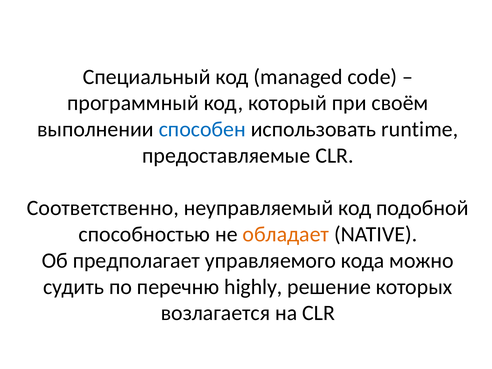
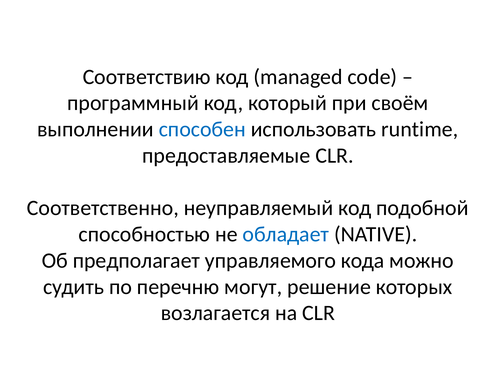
Специальный: Специальный -> Соответствию (147, 77)
обладает colour: orange -> blue (286, 234)
highly: highly -> могут (253, 287)
